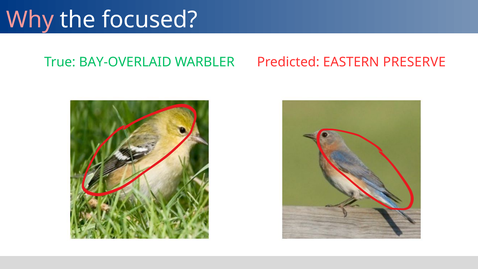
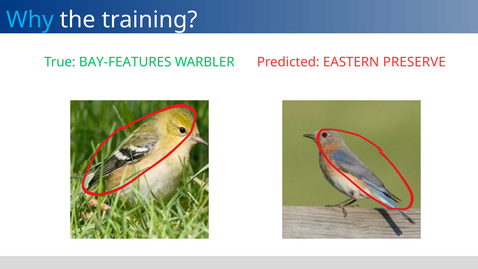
Why colour: pink -> light blue (30, 20)
focused: focused -> training (150, 20)
BAY-OVERLAID: BAY-OVERLAID -> BAY-FEATURES (125, 62)
